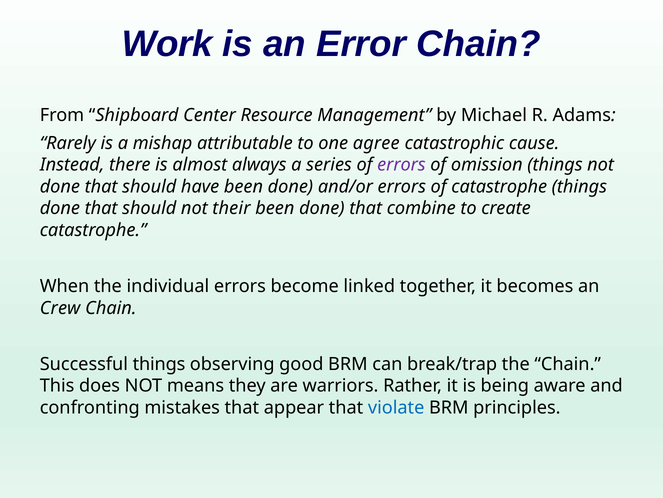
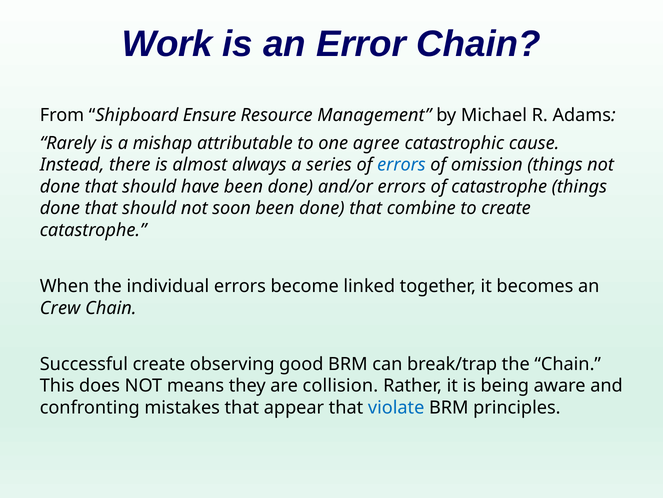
Center: Center -> Ensure (210, 115)
errors colour: purple -> blue (401, 165)
their: their -> soon (232, 208)
Successful things: things -> create (159, 364)
warriors: warriors -> collision (340, 385)
